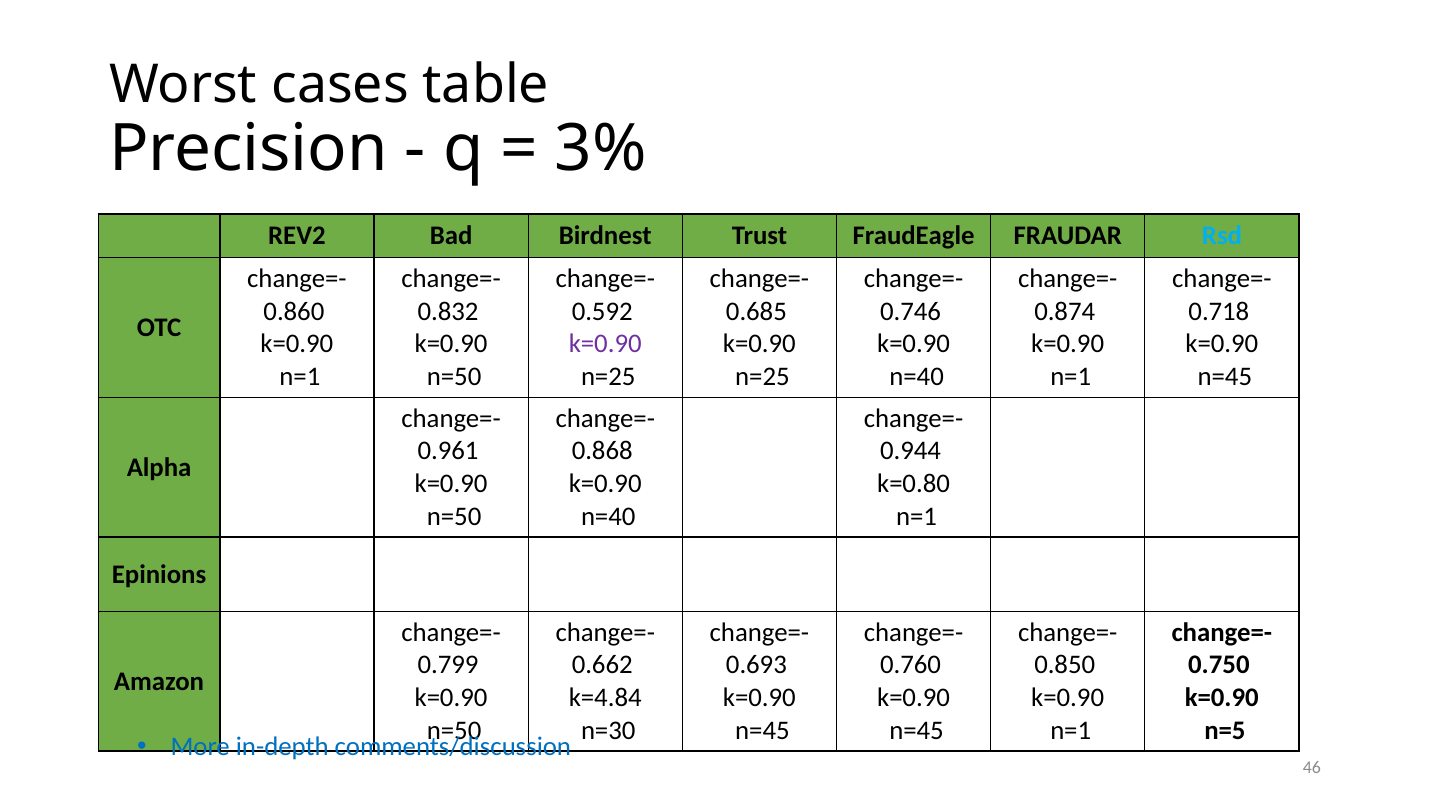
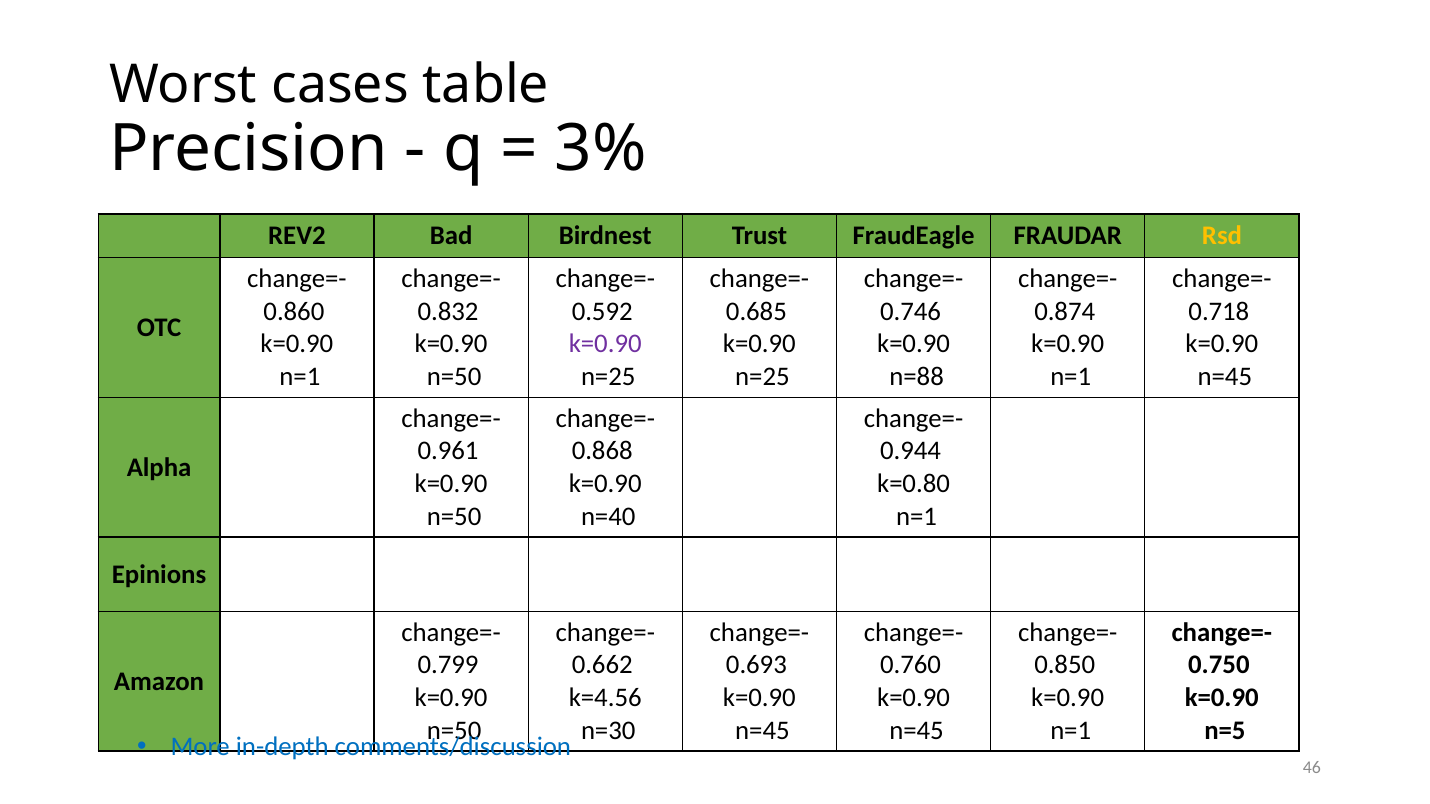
Rsd colour: light blue -> yellow (1222, 236)
n=40: n=40 -> n=88 (917, 377)
k=4.84: k=4.84 -> k=4.56 (605, 698)
